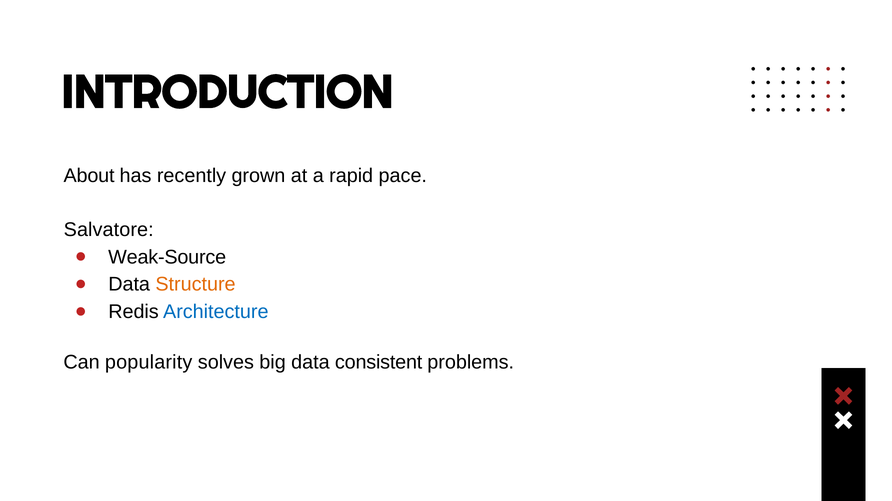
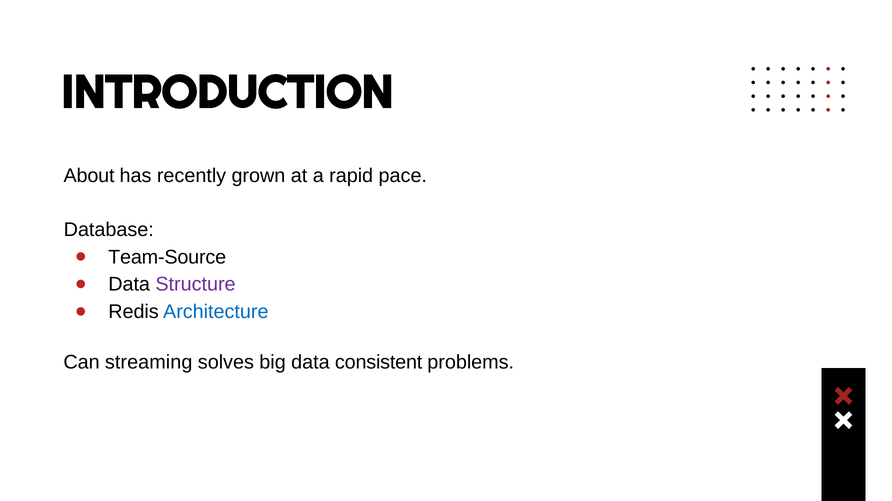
Salvatore: Salvatore -> Database (109, 230)
Weak-Source: Weak-Source -> Team-Source (167, 257)
Structure colour: orange -> purple (196, 285)
popularity: popularity -> streaming (149, 363)
